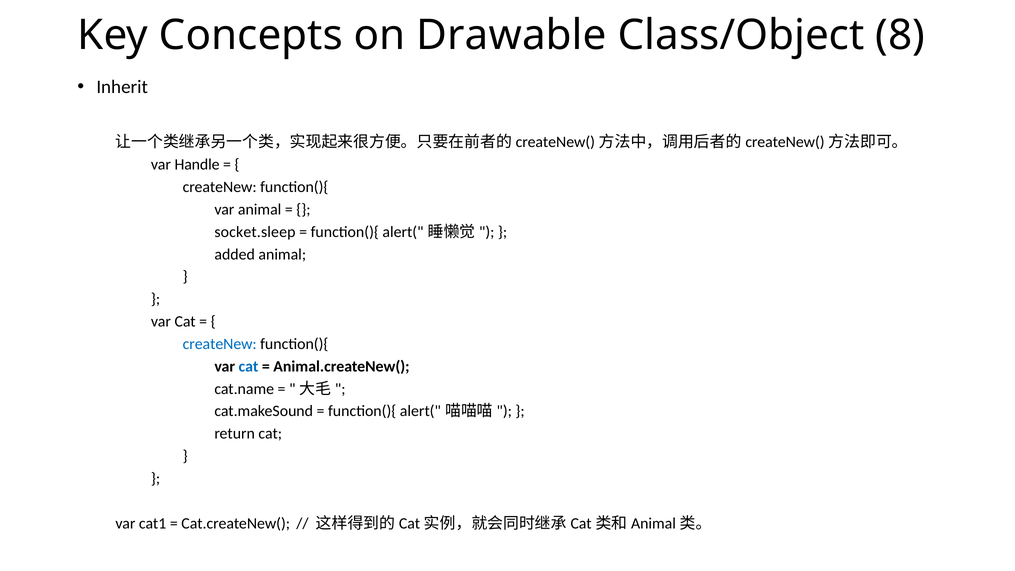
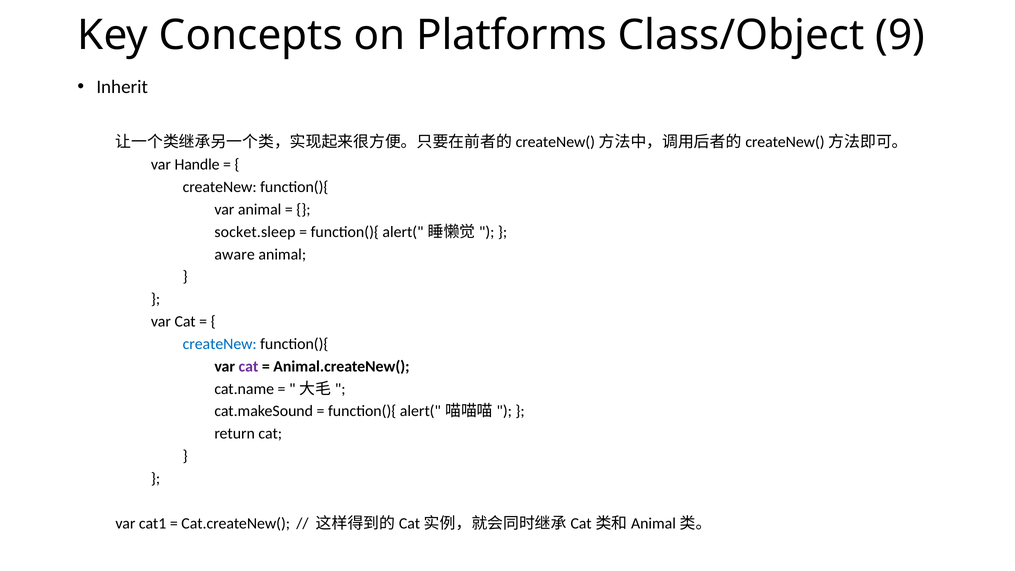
Drawable: Drawable -> Platforms (512, 35)
8: 8 -> 9 (900, 35)
added: added -> aware (235, 254)
cat colour: blue -> purple (249, 366)
